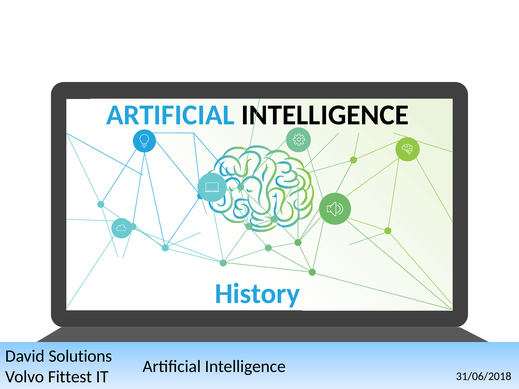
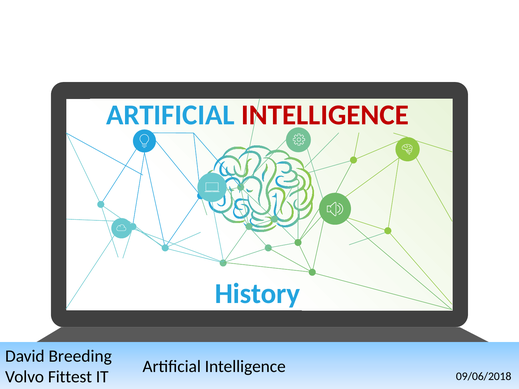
INTELLIGENCE colour: black -> red (325, 115)
Solutions: Solutions -> Breeding (80, 356)
31/06/2018: 31/06/2018 -> 09/06/2018 (484, 377)
